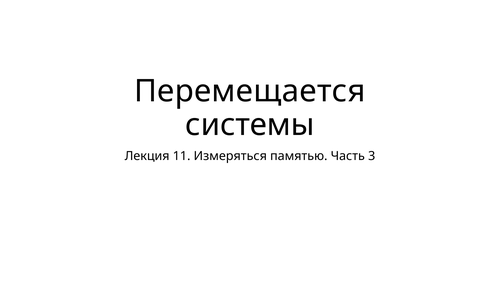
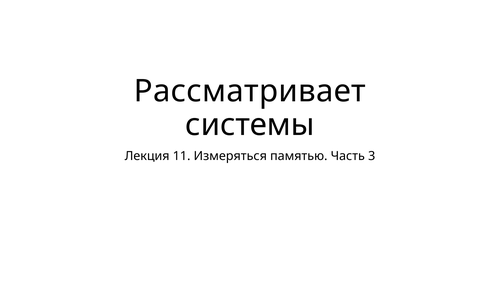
Перемещается: Перемещается -> Рассматривает (250, 91)
